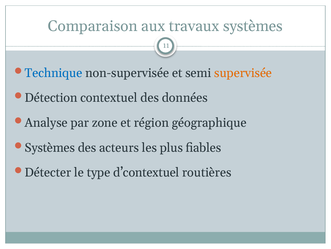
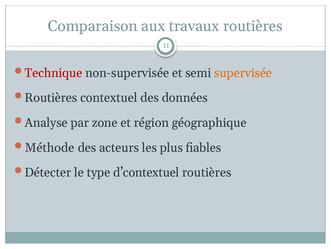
travaux systèmes: systèmes -> routières (253, 26)
Technique colour: blue -> red (54, 73)
Détection: Détection -> Routières (51, 98)
Systèmes: Systèmes -> Méthode (50, 147)
